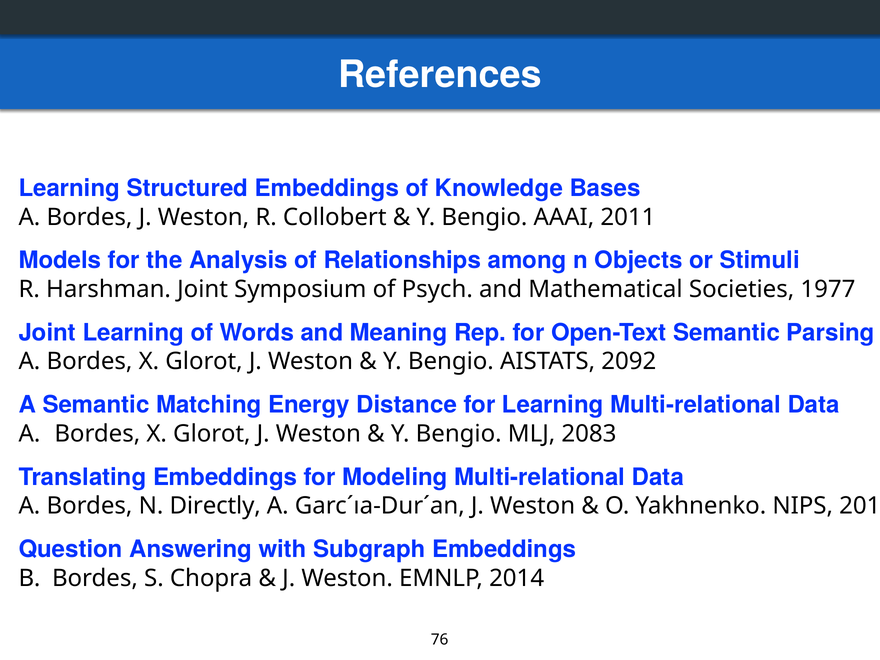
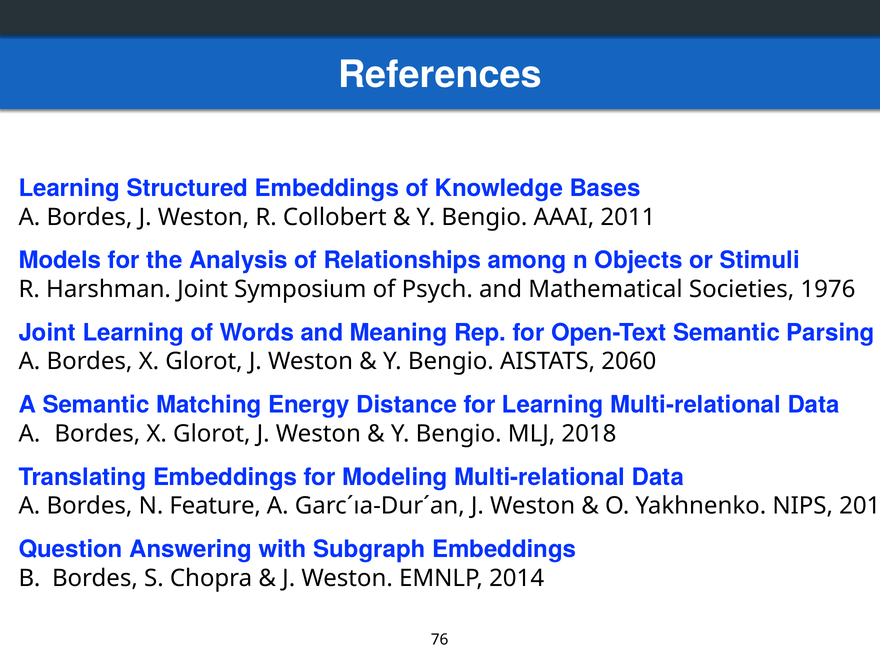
1977: 1977 -> 1976 (828, 289)
2092: 2092 -> 2060 (629, 362)
2083: 2083 -> 2018 (589, 434)
Directly: Directly -> Feature (215, 506)
